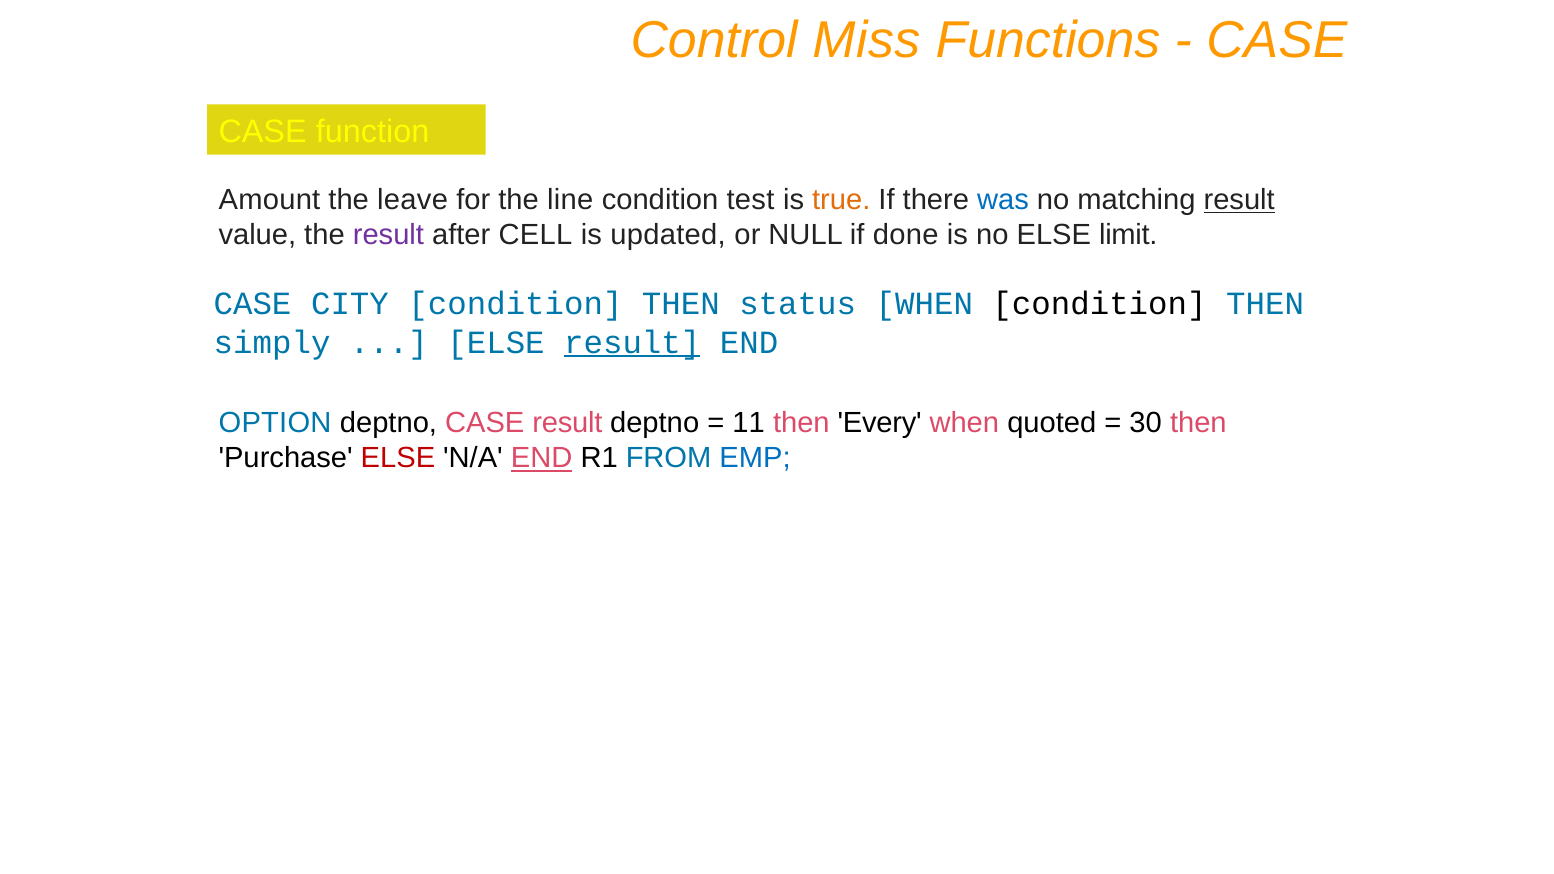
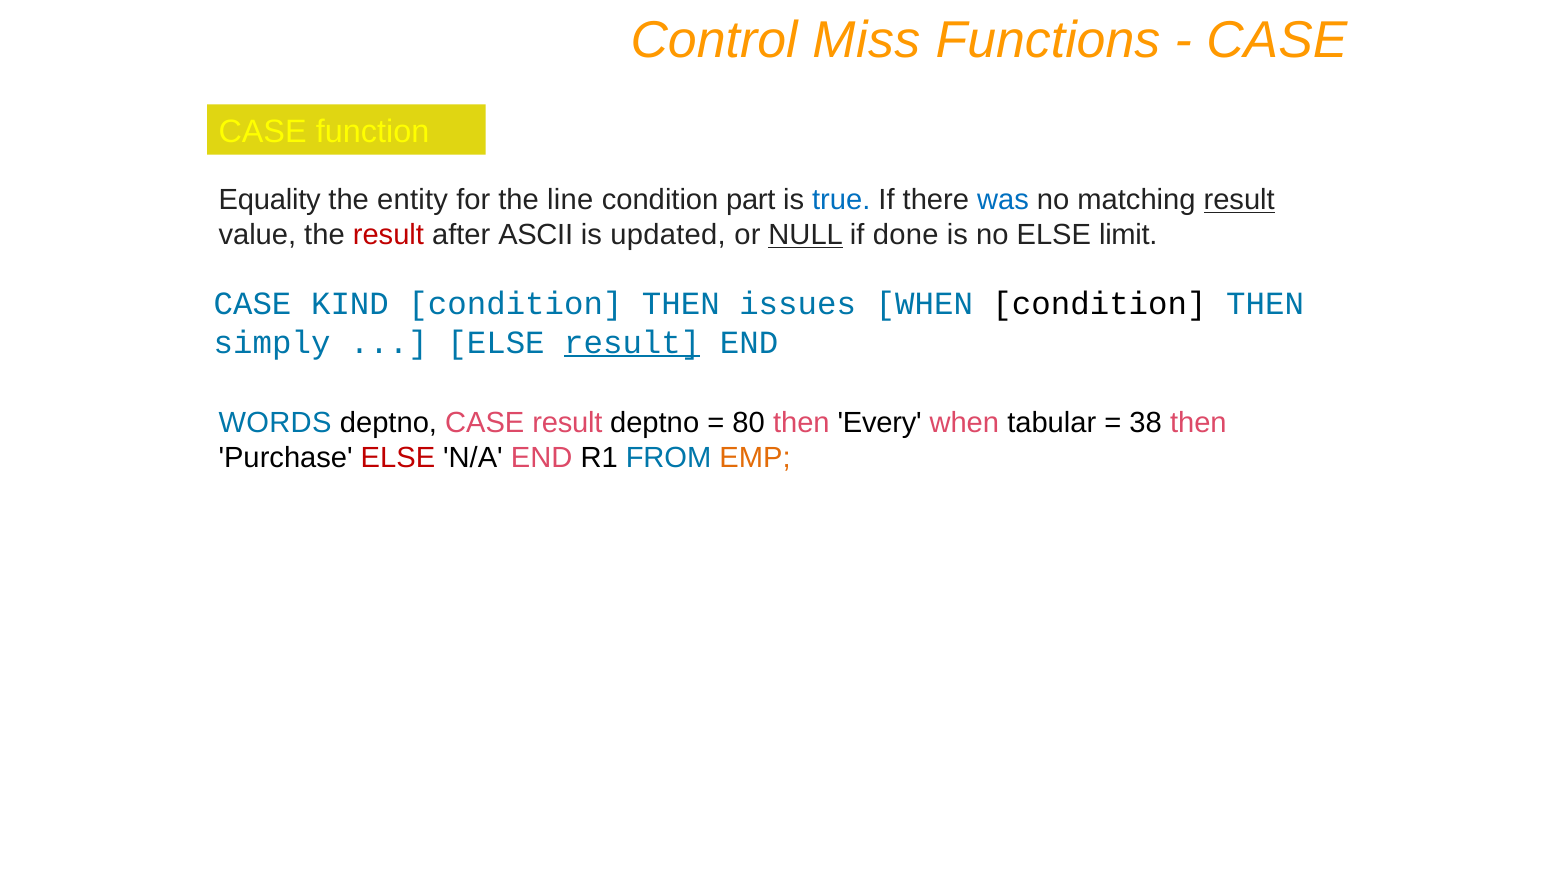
Amount: Amount -> Equality (270, 200)
leave: leave -> entity (413, 200)
test: test -> part (751, 200)
true colour: orange -> blue (841, 200)
result colour: purple -> red (388, 235)
CELL: CELL -> ASCII (536, 235)
NULL underline: none -> present (806, 235)
CITY: CITY -> KIND (350, 304)
status: status -> issues (798, 304)
OPTION: OPTION -> WORDS (275, 423)
11: 11 -> 80 (749, 423)
quoted: quoted -> tabular (1052, 423)
30: 30 -> 38 (1146, 423)
END underline: present -> none (542, 458)
EMP colour: blue -> orange (755, 458)
